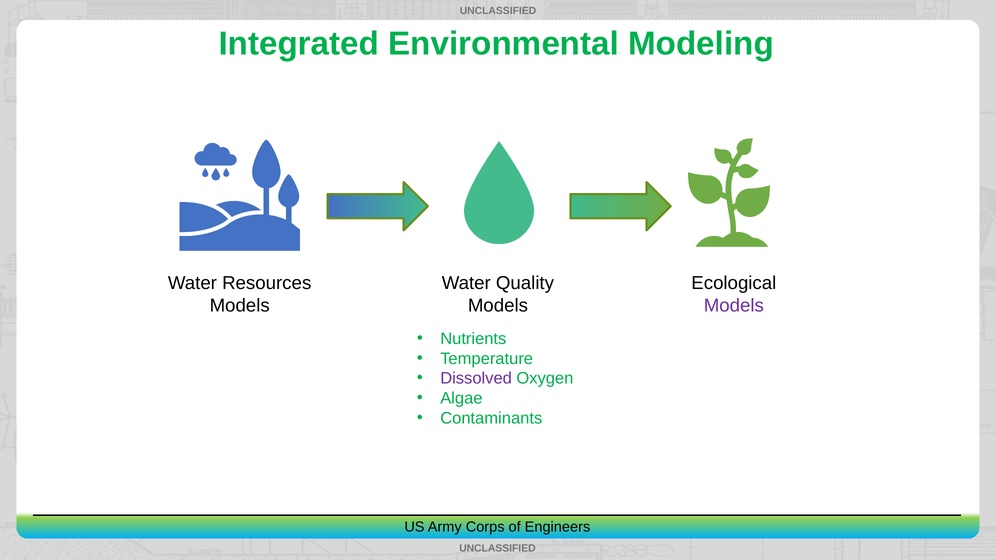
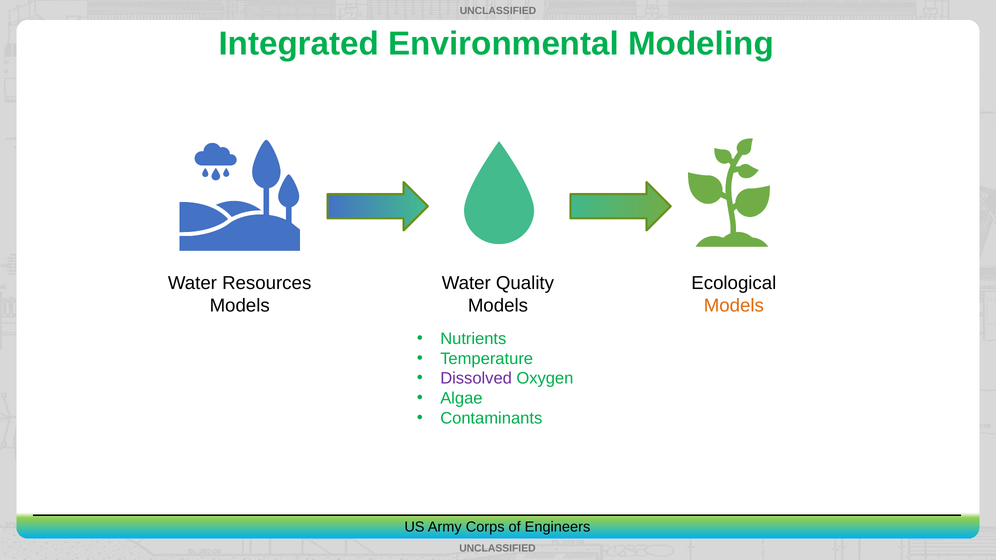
Models colour: purple -> orange (734, 306)
